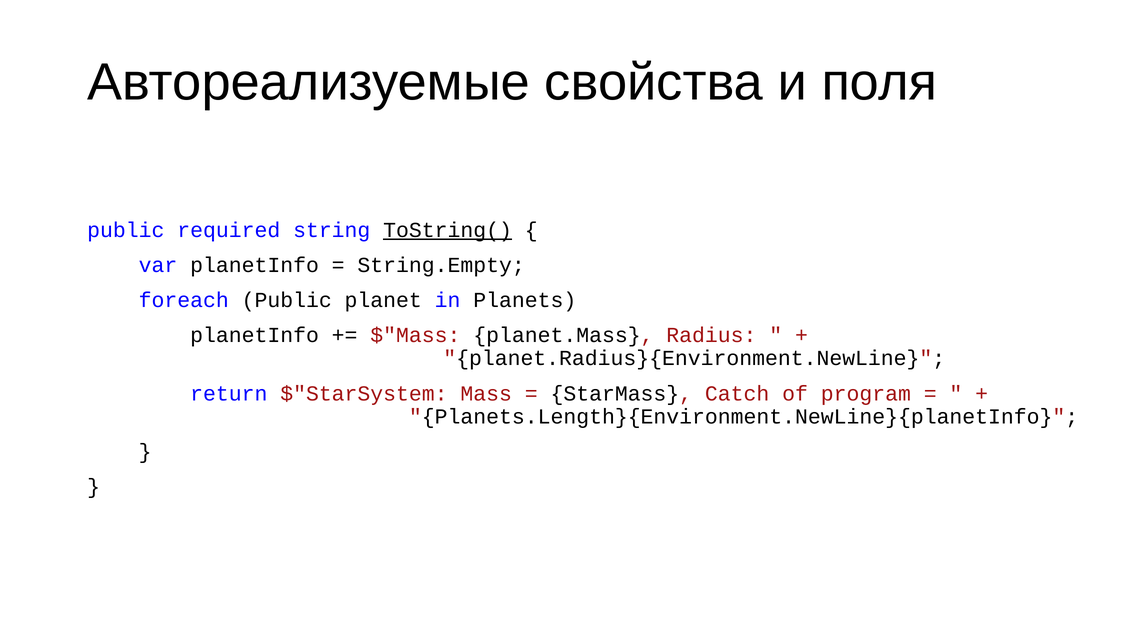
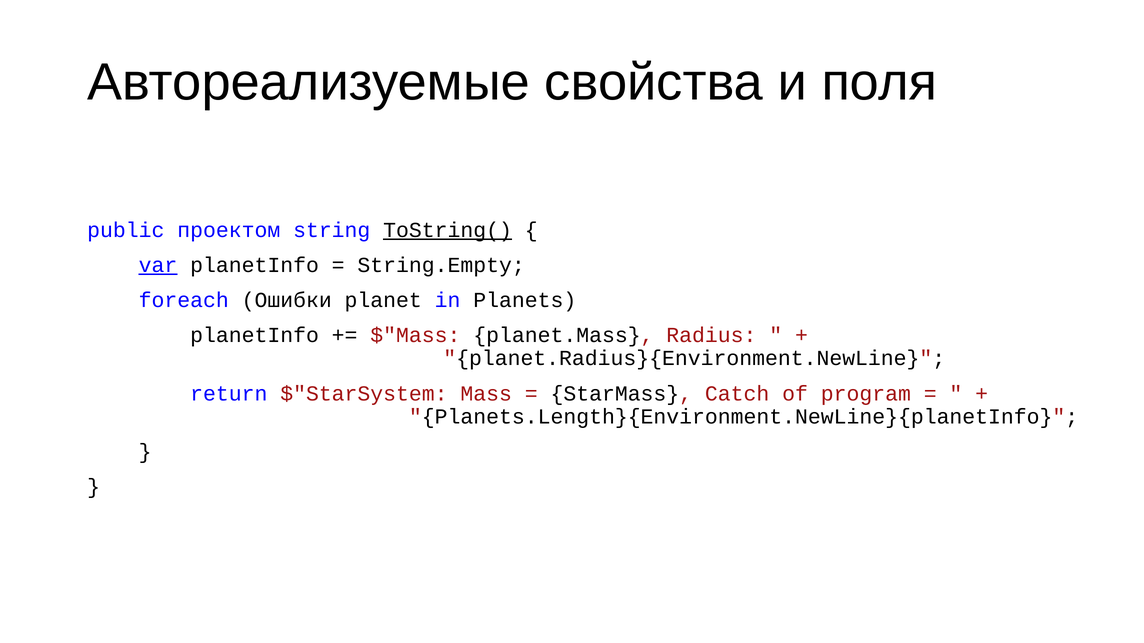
required: required -> проектом (229, 230)
var underline: none -> present (158, 265)
foreach Public: Public -> Ошибки (287, 300)
